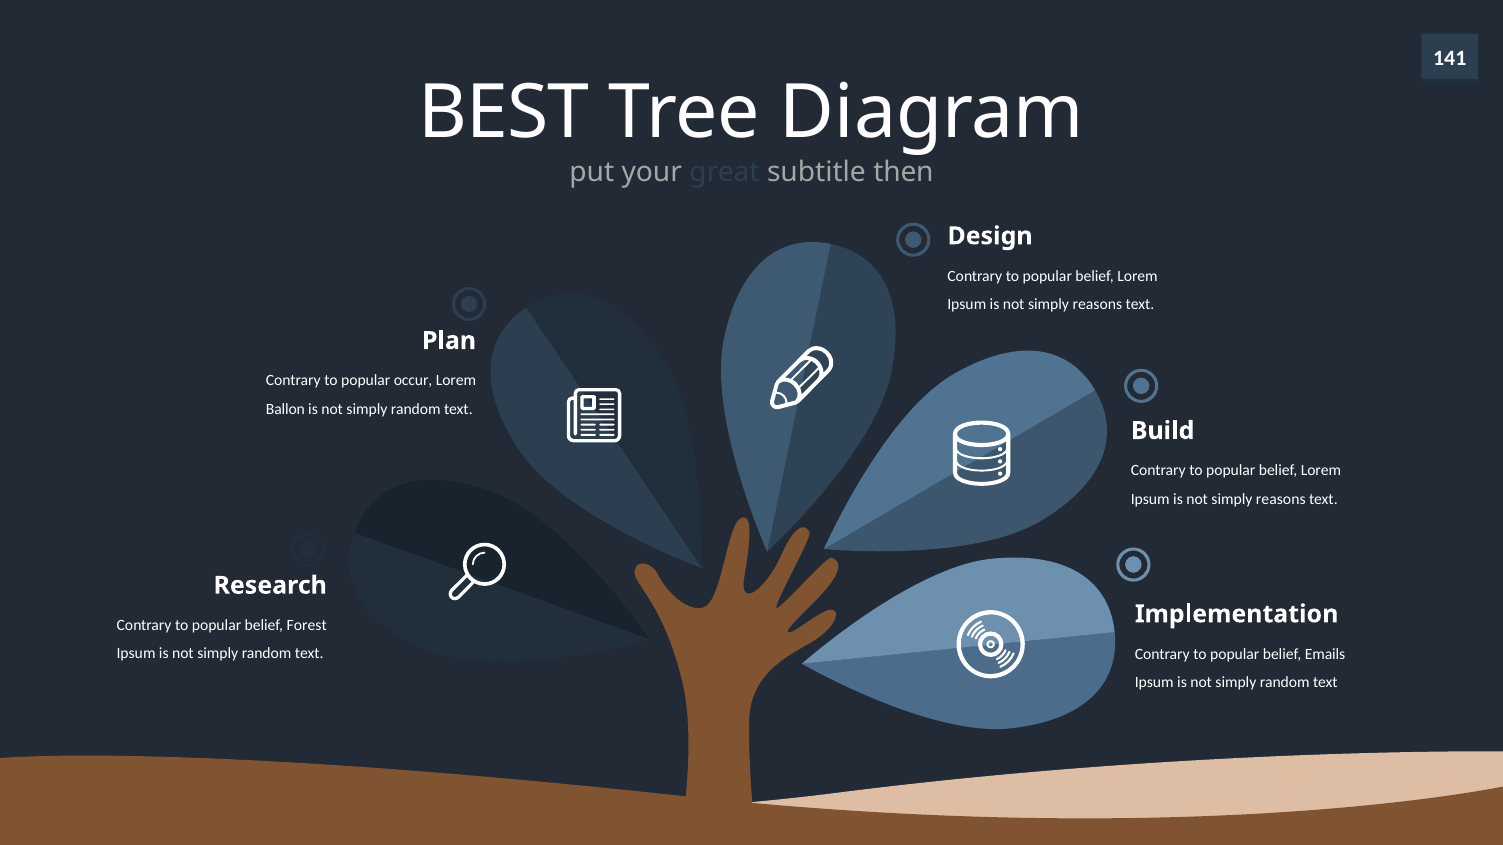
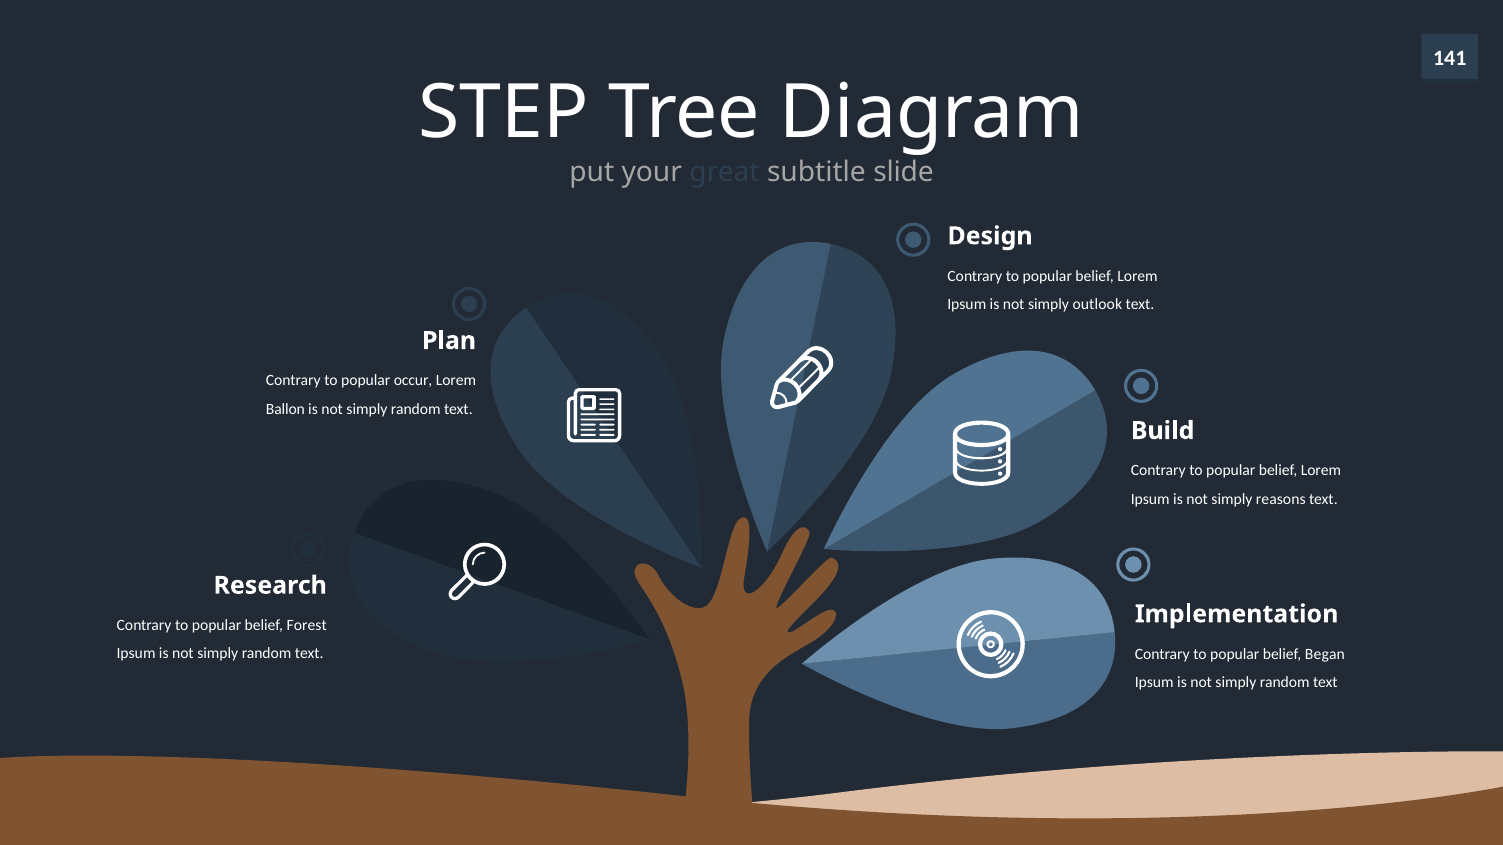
BEST: BEST -> STEP (504, 113)
then: then -> slide (903, 173)
reasons: reasons -> outlook (1097, 304)
Emails: Emails -> Began (1325, 654)
